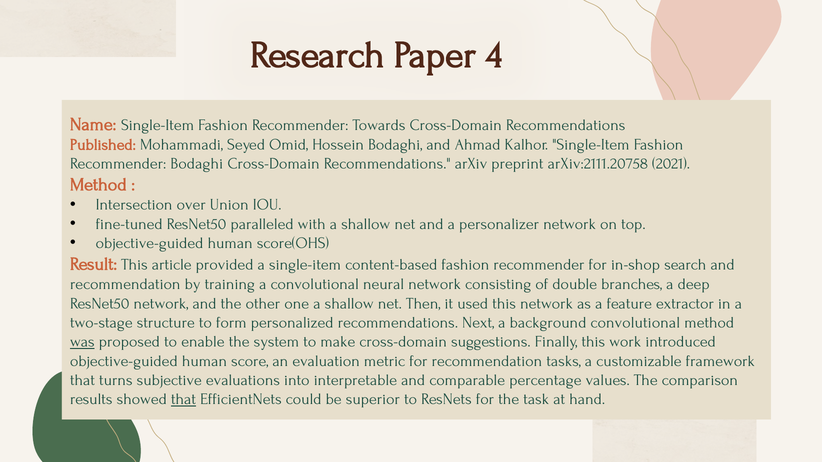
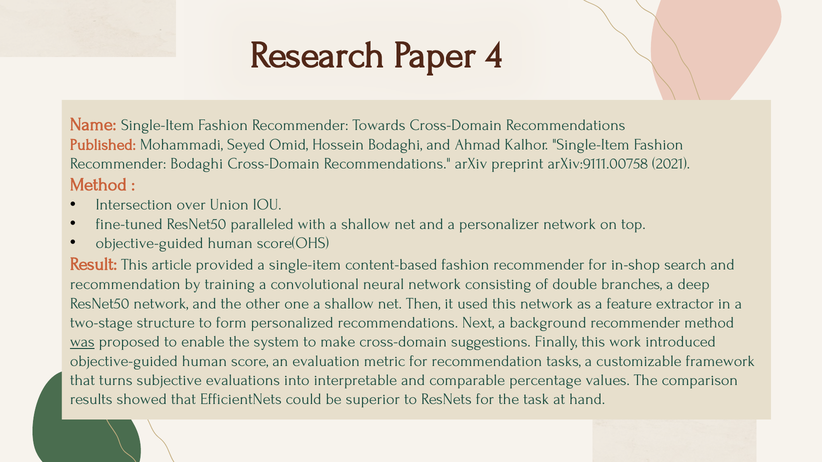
arXiv:2111.20758: arXiv:2111.20758 -> arXiv:9111.00758 (598, 164)
background convolutional: convolutional -> recommender (635, 323)
that underline: present -> none (184, 399)
